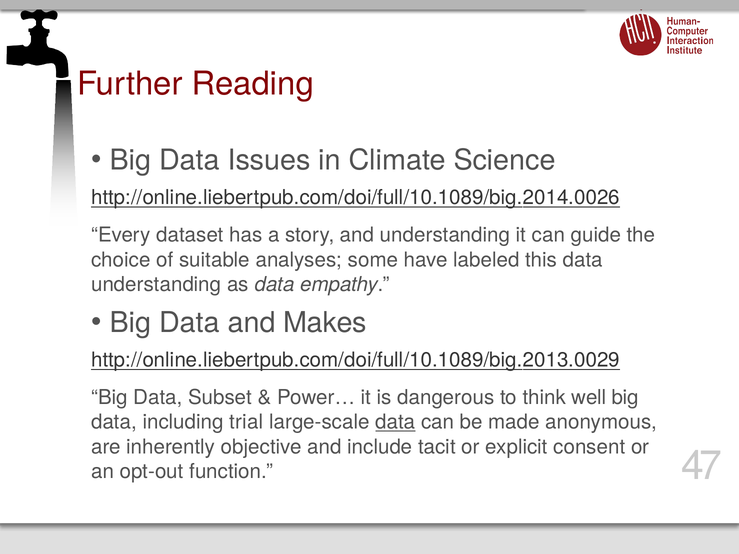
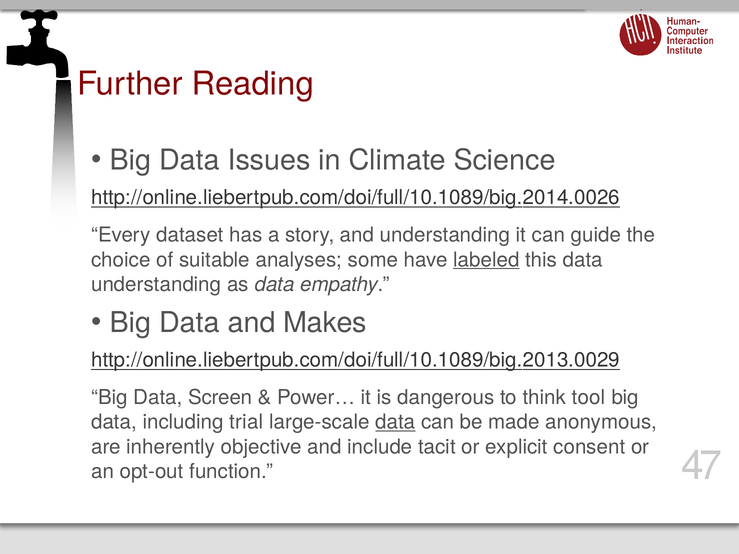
labeled underline: none -> present (486, 260)
Subset: Subset -> Screen (220, 398)
well: well -> tool (589, 398)
